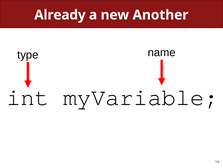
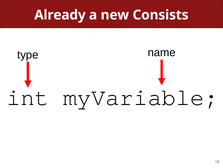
Another: Another -> Consists (161, 15)
